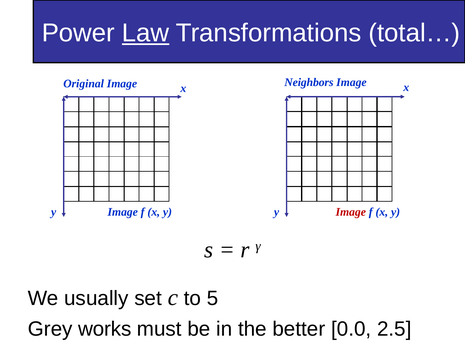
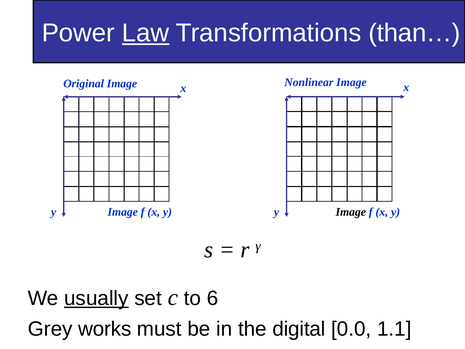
total…: total… -> than… (414, 33)
Neighbors: Neighbors -> Nonlinear (309, 82)
Image colour: red -> black (351, 212)
usually underline: none -> present (96, 298)
5: 5 -> 6 (212, 298)
better: better -> digital (299, 329)
2.5: 2.5 -> 1.1 (394, 329)
